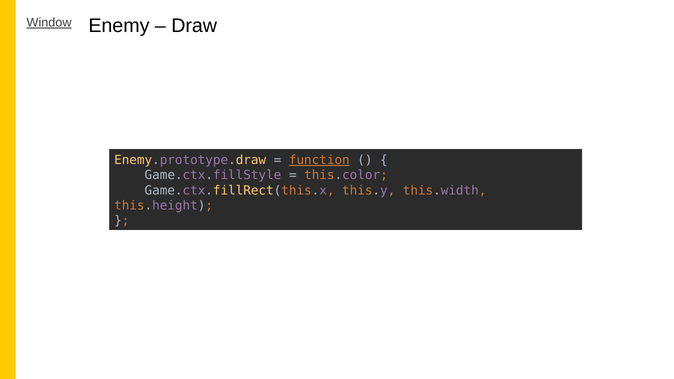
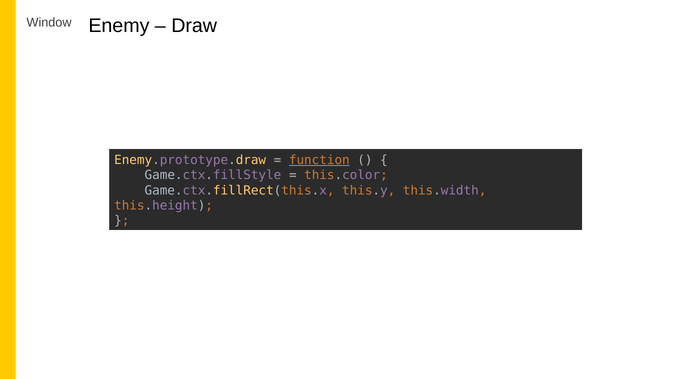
Window underline: present -> none (49, 23)
